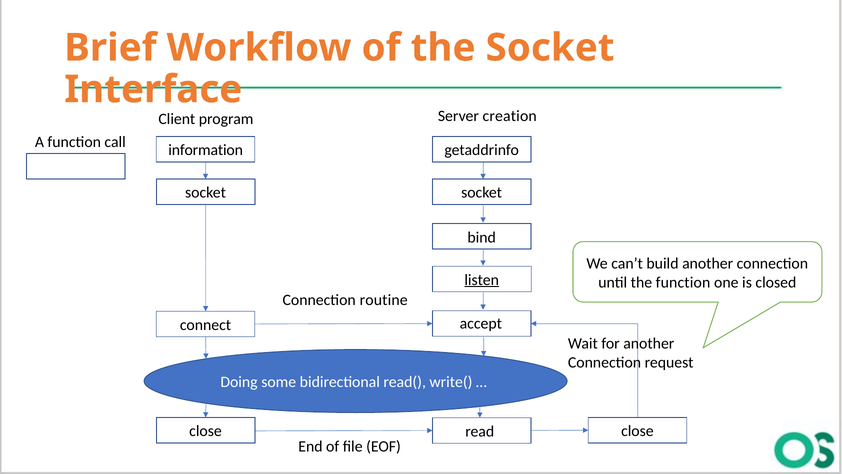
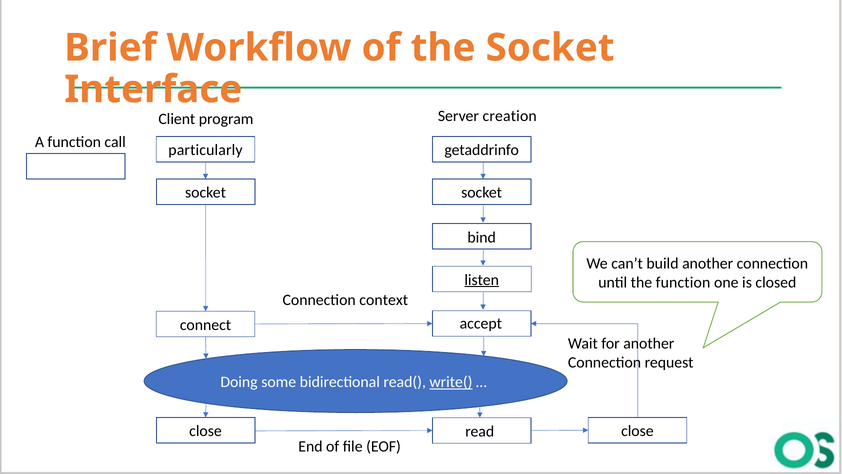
information: information -> particularly (205, 150)
routine: routine -> context (384, 300)
write( underline: none -> present (451, 382)
